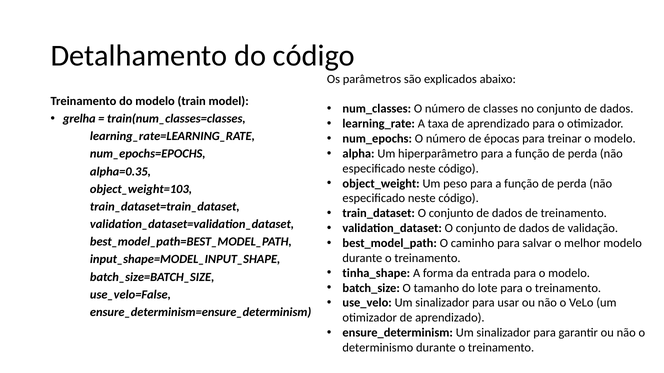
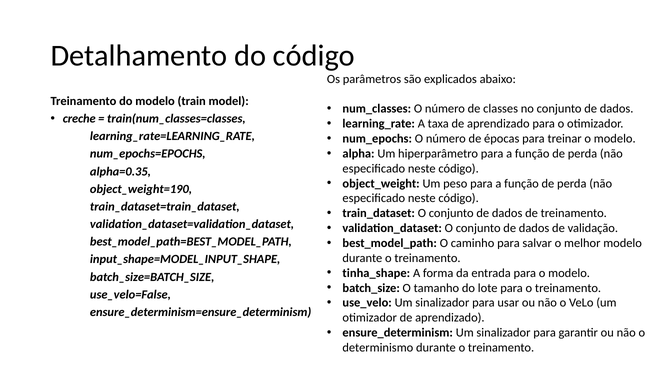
grelha: grelha -> creche (79, 119)
object_weight=103: object_weight=103 -> object_weight=190 (141, 189)
